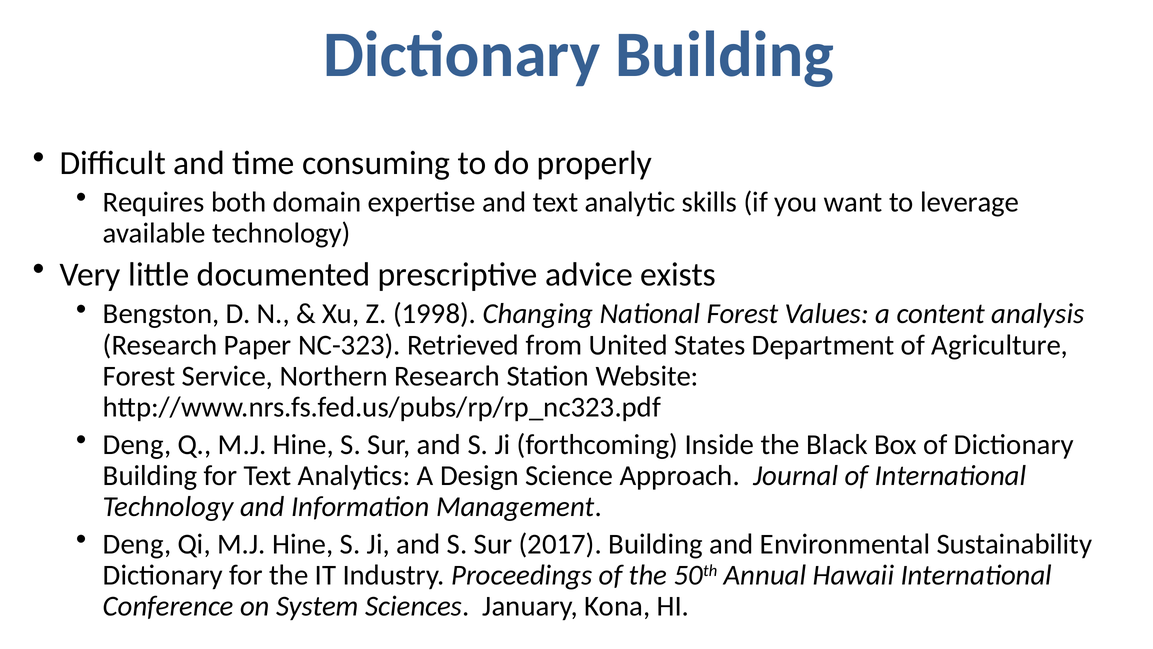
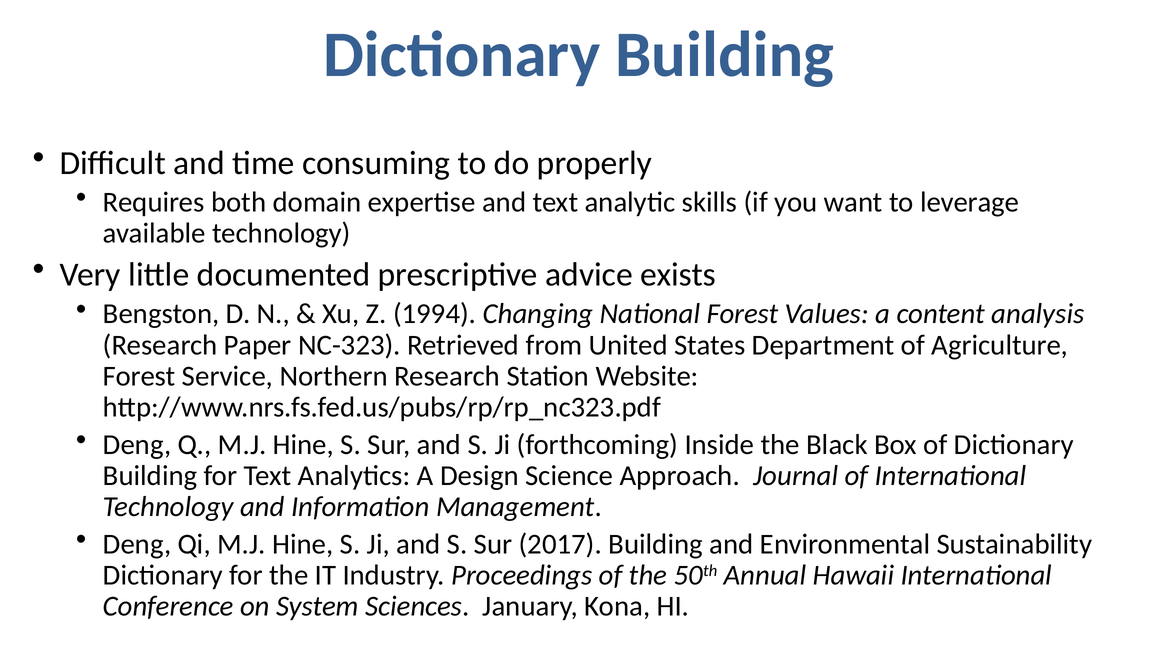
1998: 1998 -> 1994 (435, 314)
